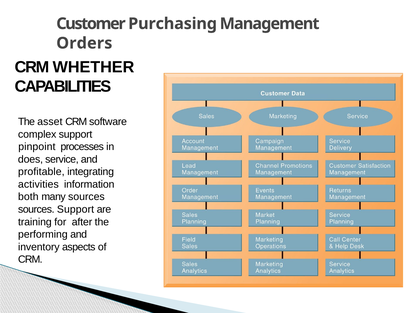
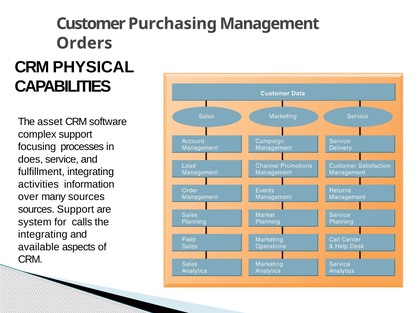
WHETHER: WHETHER -> PHYSICAL (93, 67)
pinpoint: pinpoint -> focusing (37, 147)
profitable: profitable -> fulfillment (41, 172)
both: both -> over (28, 197)
training: training -> system (35, 222)
after: after -> calls (82, 222)
performing: performing -> integrating (43, 234)
inventory: inventory -> available (39, 247)
